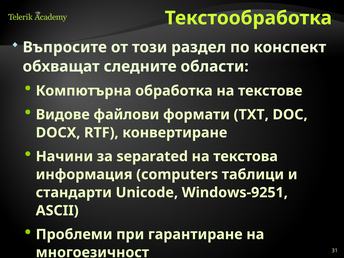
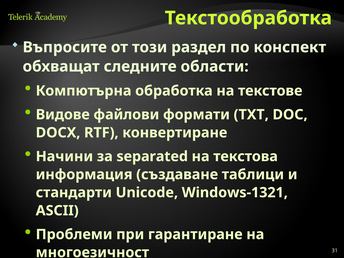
computers: computers -> създаване (177, 175)
Windows-9251: Windows-9251 -> Windows-1321 (235, 193)
